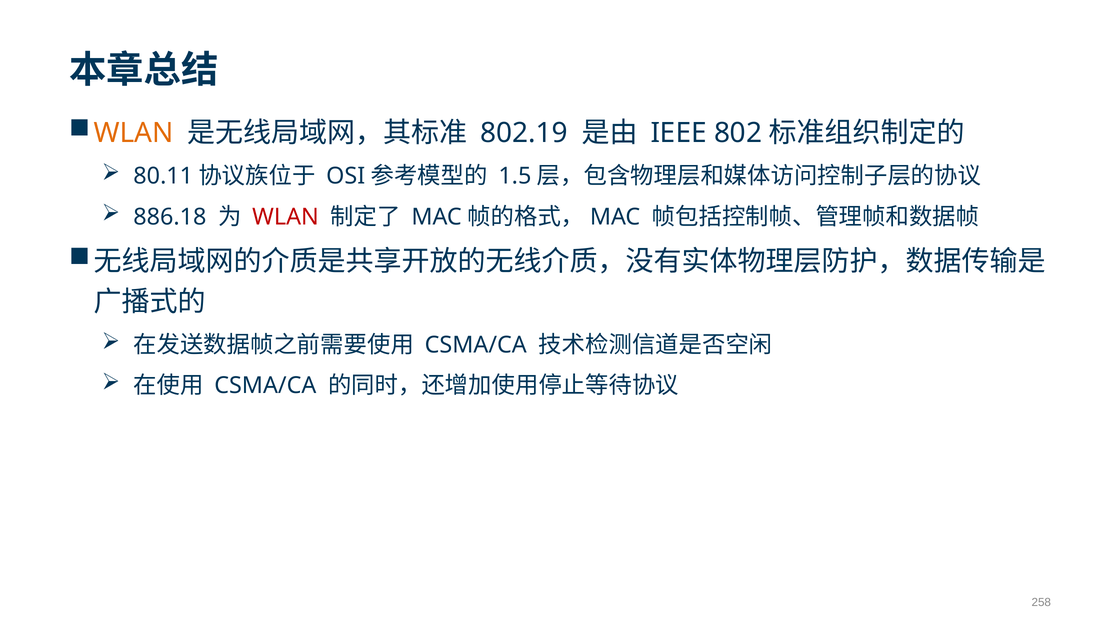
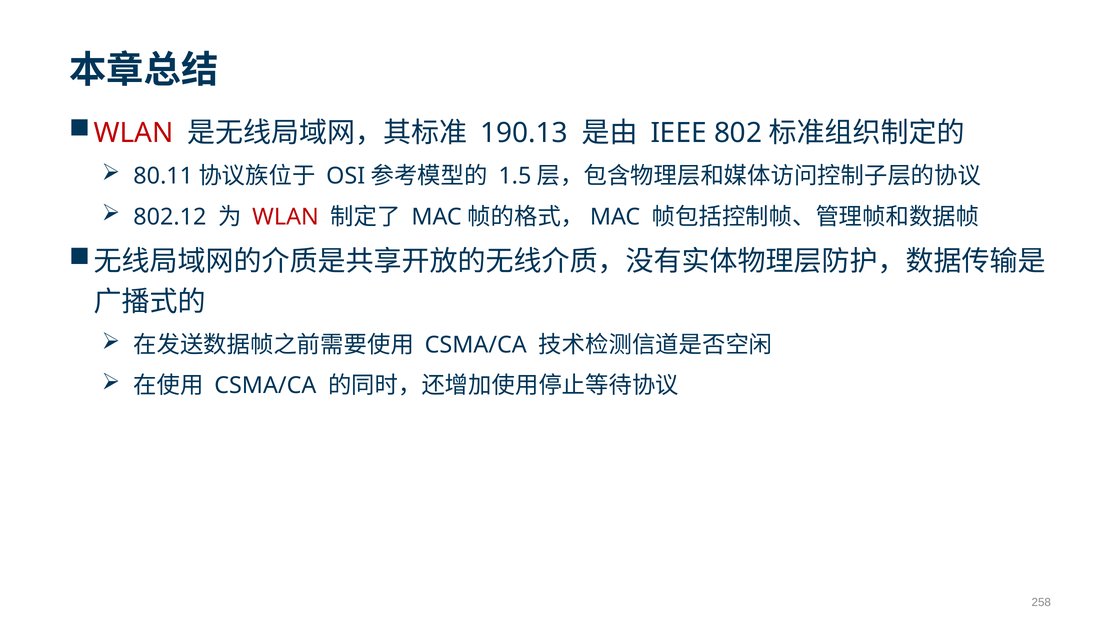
WLAN colour: orange -> red (133, 133)
802.19: 802.19 -> 190.13 (524, 133)
886.18: 886.18 -> 802.12 (170, 217)
